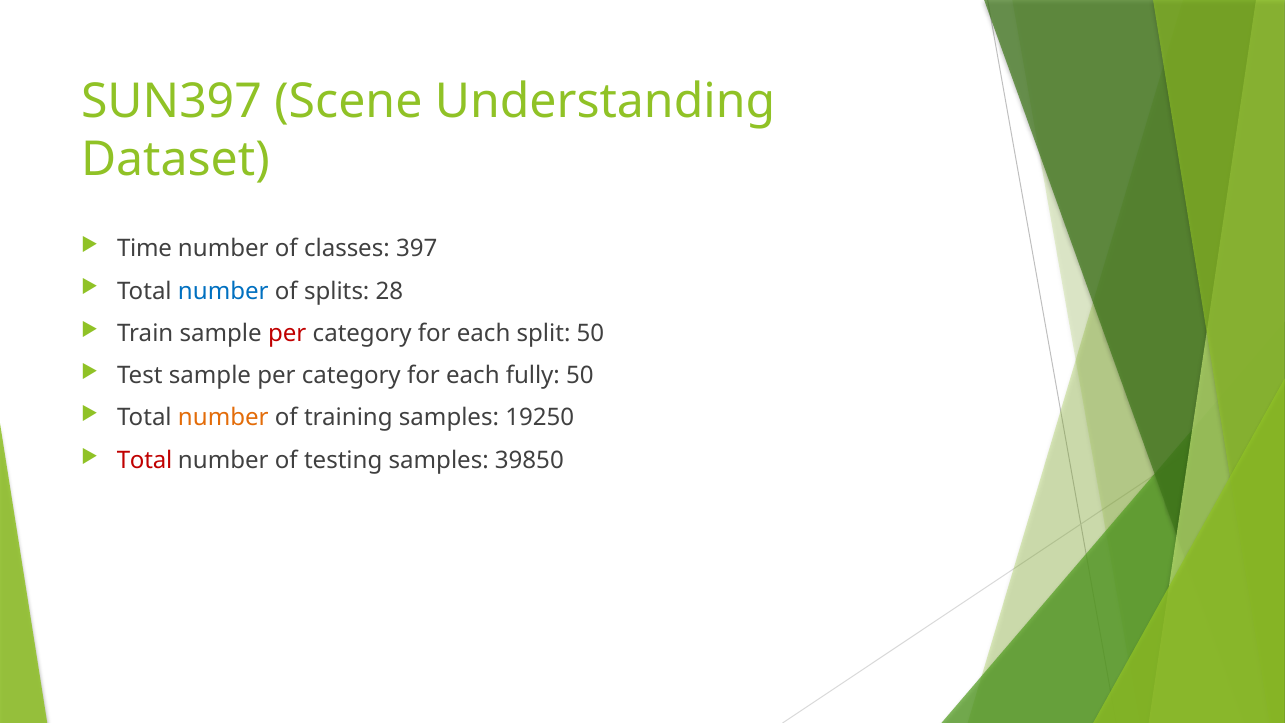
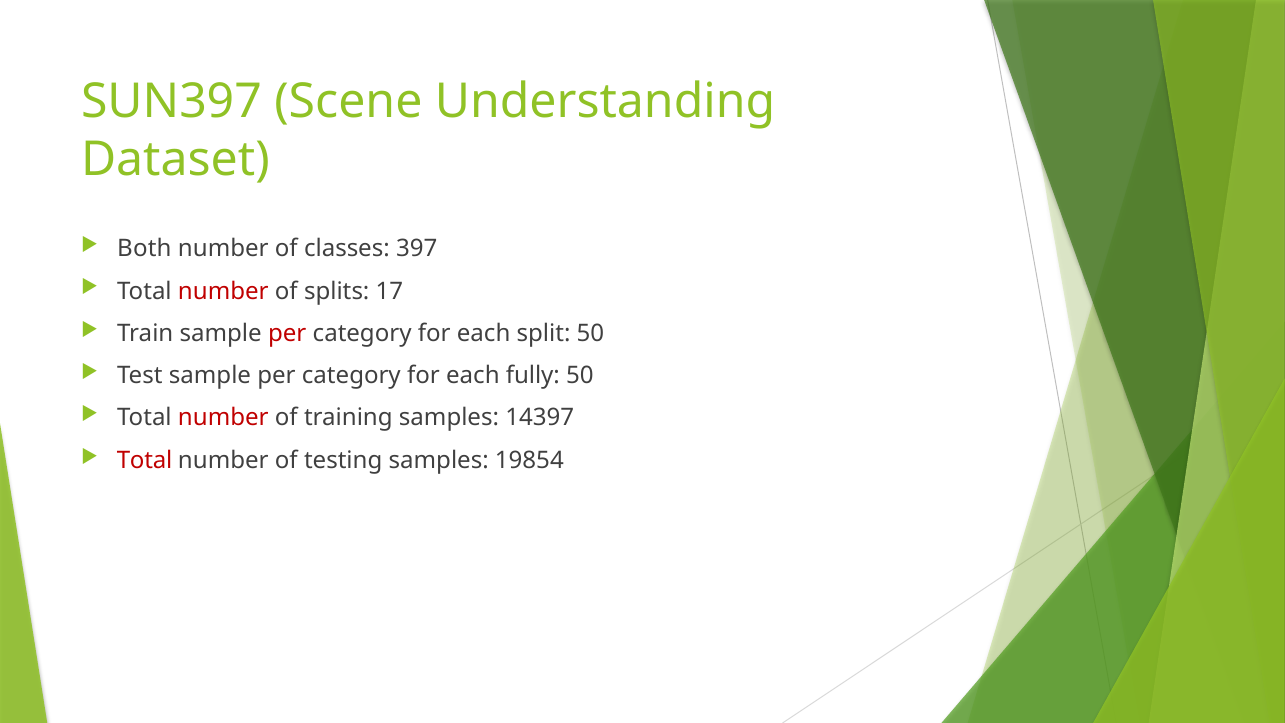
Time: Time -> Both (144, 249)
number colour: blue -> red (223, 291)
28: 28 -> 17 (389, 291)
number colour: orange -> red (223, 418)
19250: 19250 -> 14397 (540, 418)
39850: 39850 -> 19854 (529, 460)
